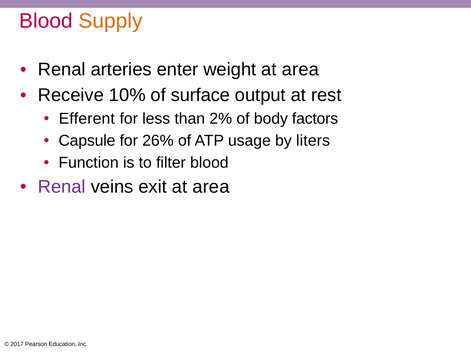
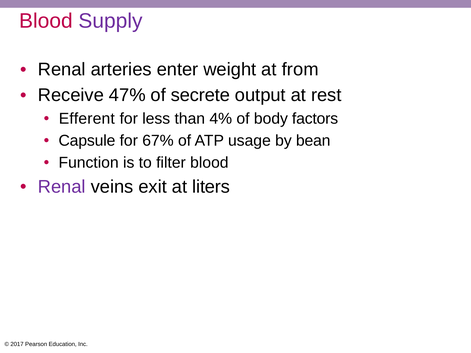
Supply colour: orange -> purple (111, 21)
area: area -> from (300, 70)
10%: 10% -> 47% (127, 95)
surface: surface -> secrete (201, 95)
2%: 2% -> 4% (221, 119)
26%: 26% -> 67% (158, 141)
liters: liters -> bean (313, 141)
exit at area: area -> liters (211, 187)
